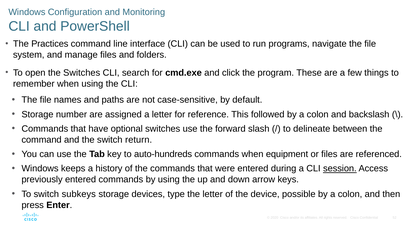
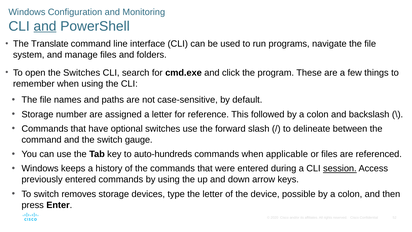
and underline: none -> present (45, 26)
Practices: Practices -> Translate (50, 44)
return: return -> gauge (139, 140)
equipment: equipment -> applicable (287, 154)
subkeys: subkeys -> removes (79, 194)
